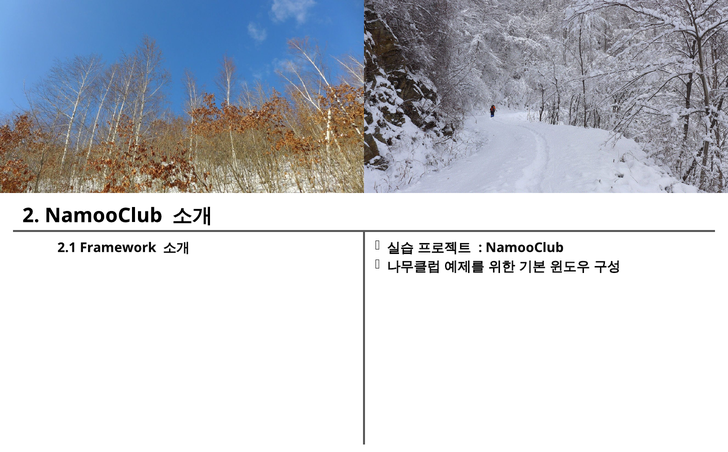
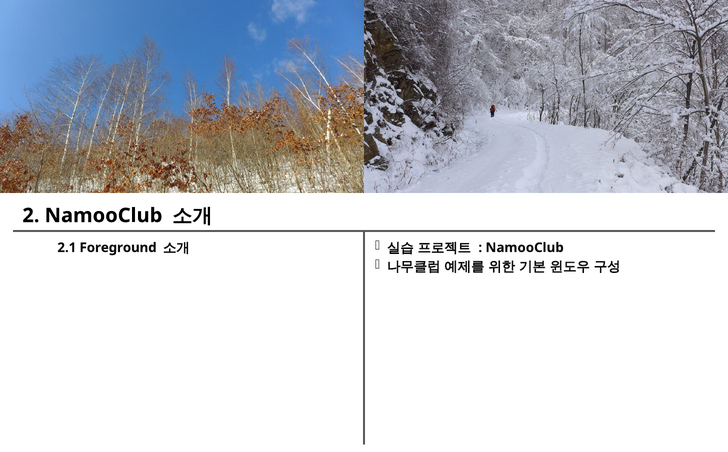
Framework: Framework -> Foreground (118, 248)
